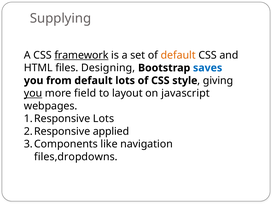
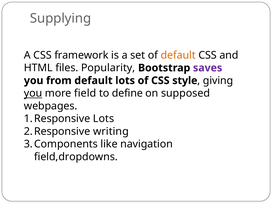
framework underline: present -> none (81, 55)
Designing: Designing -> Popularity (108, 68)
saves colour: blue -> purple (208, 68)
layout: layout -> define (127, 93)
javascript: javascript -> supposed (185, 93)
applied: applied -> writing (111, 131)
files,dropdowns: files,dropdowns -> field,dropdowns (76, 157)
